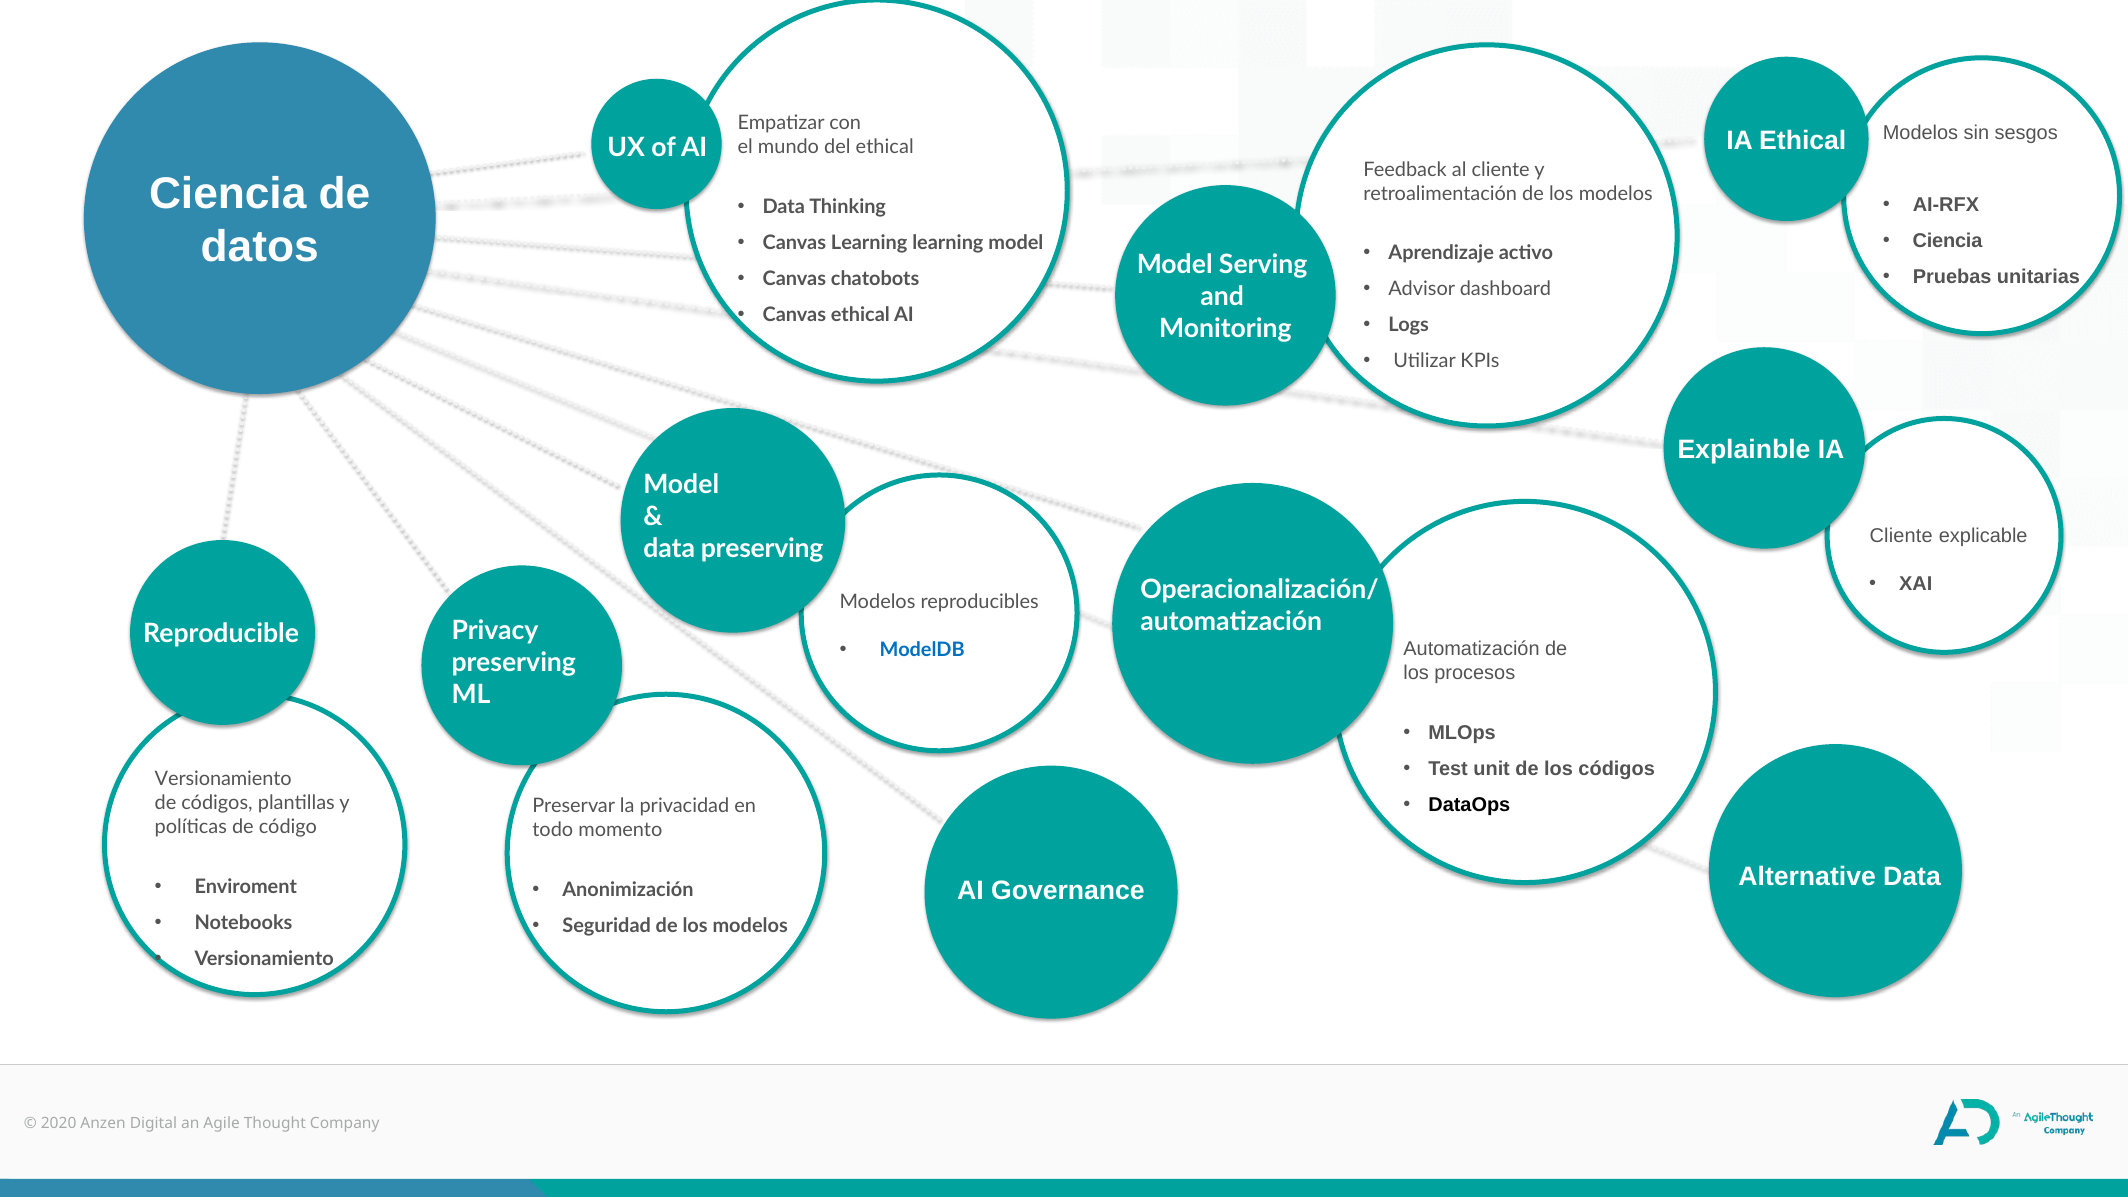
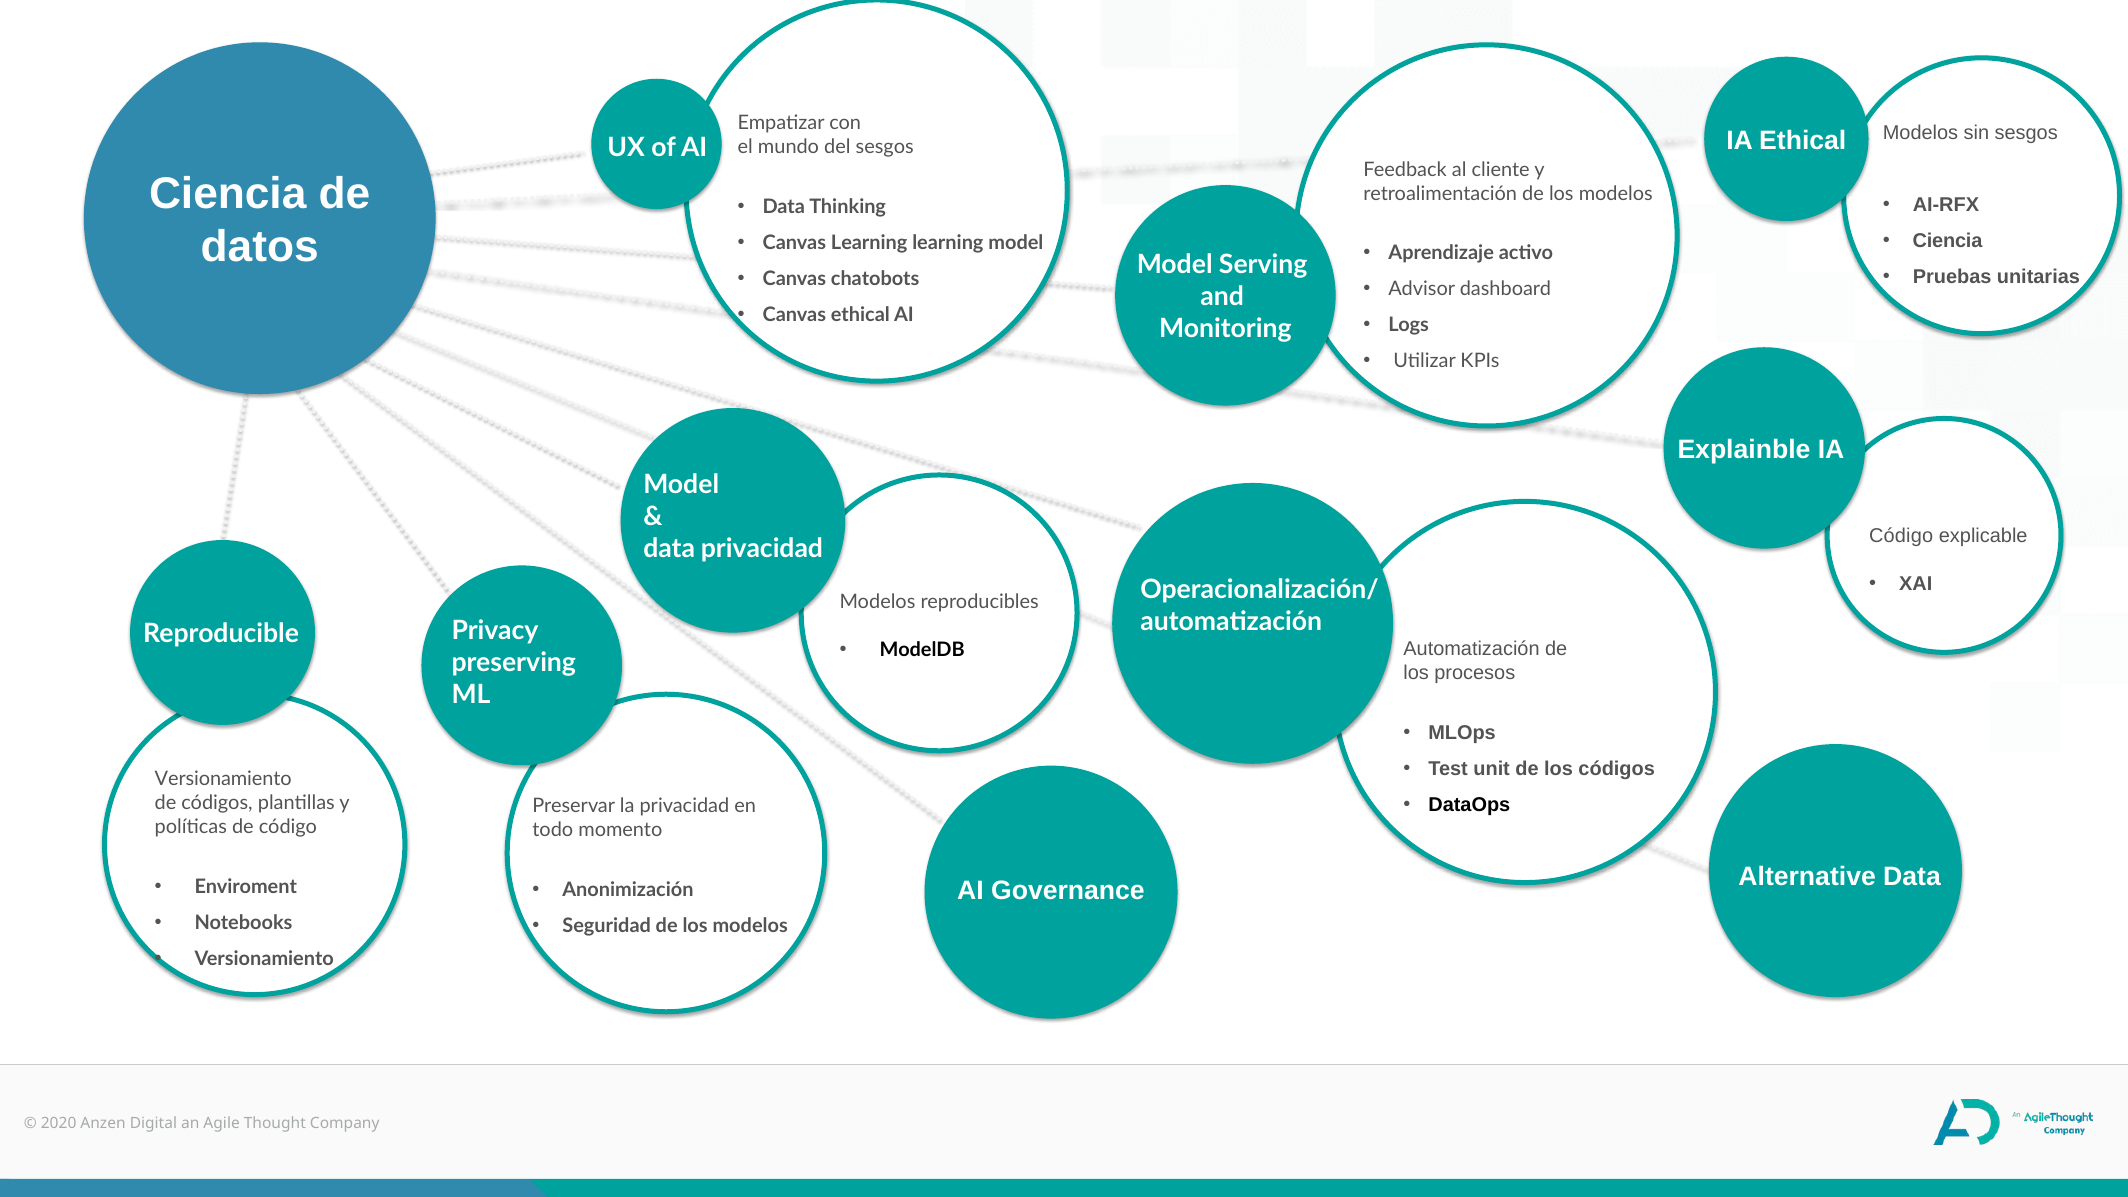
del ethical: ethical -> sesgos (885, 147)
Cliente: Cliente -> Código (1901, 536)
data preserving: preserving -> privacidad (762, 549)
ModelDB colour: blue -> black (922, 650)
